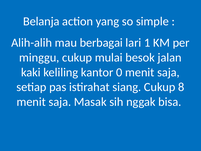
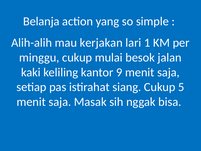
berbagai: berbagai -> kerjakan (101, 43)
0: 0 -> 9 (119, 72)
8: 8 -> 5 (181, 87)
